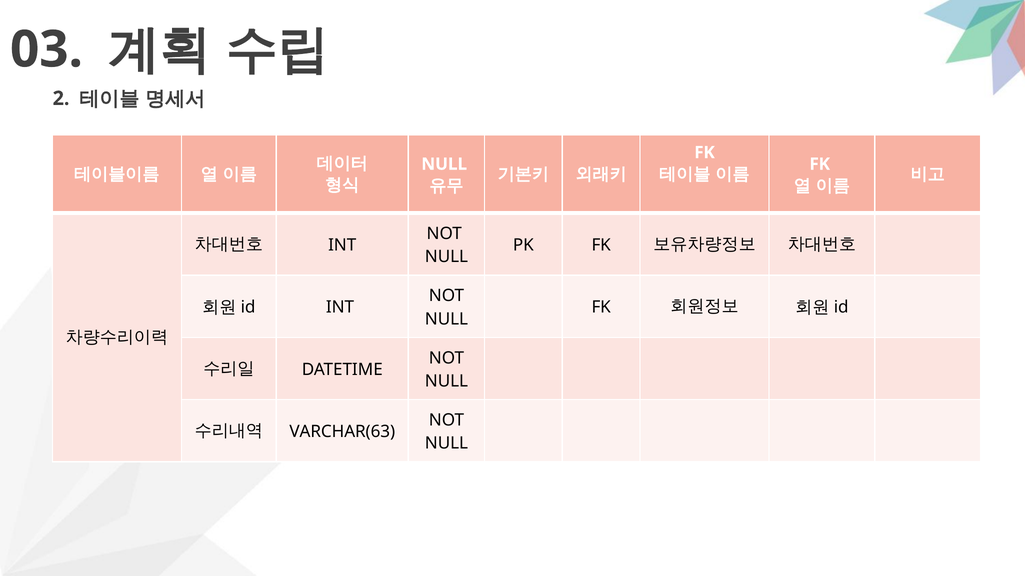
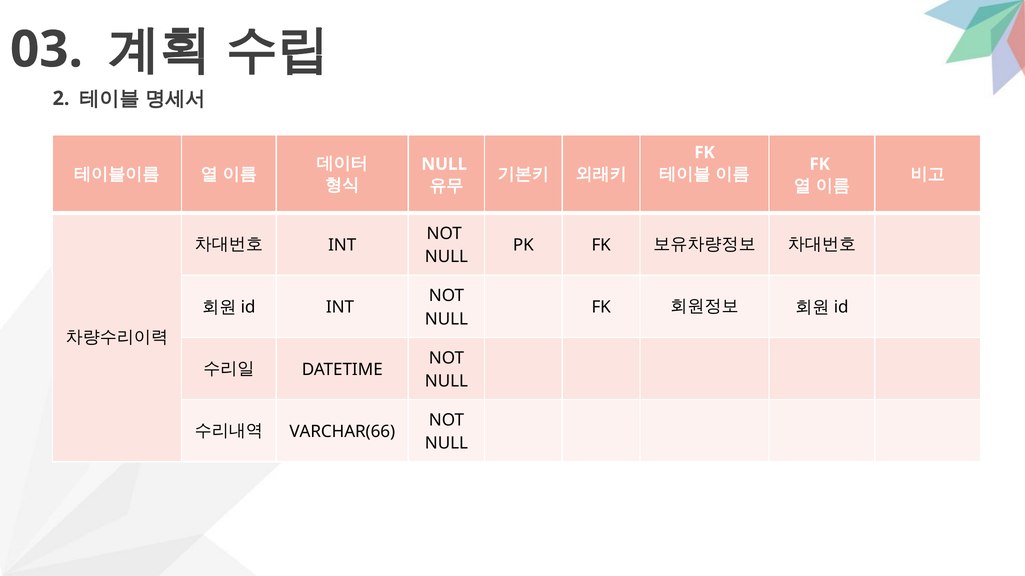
VARCHAR(63: VARCHAR(63 -> VARCHAR(66 (342, 432)
